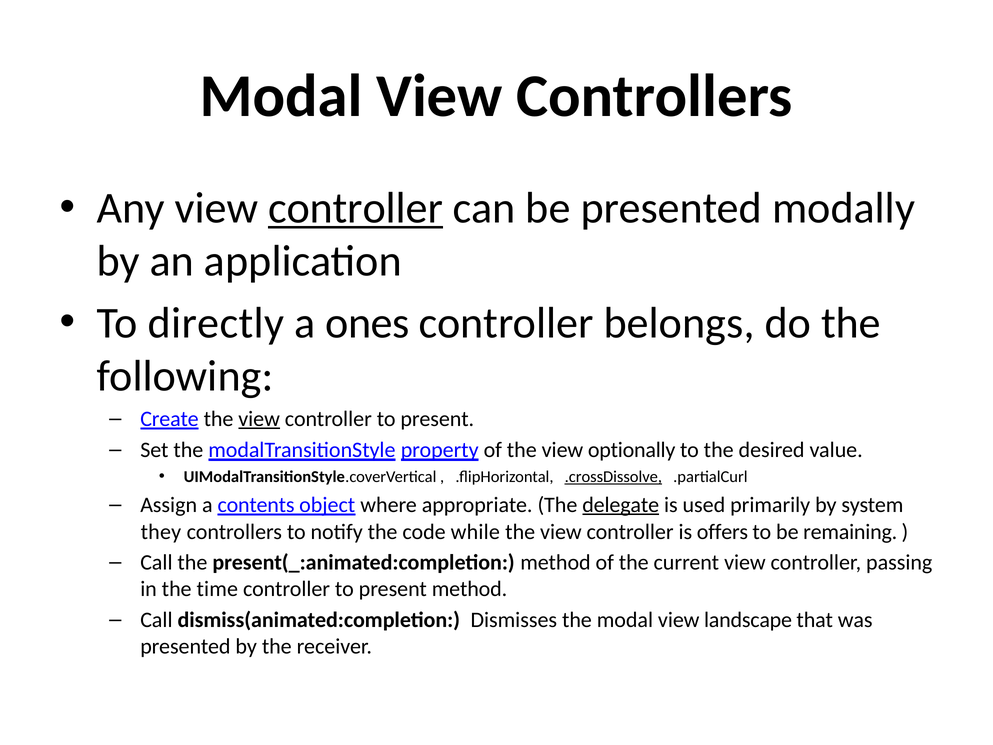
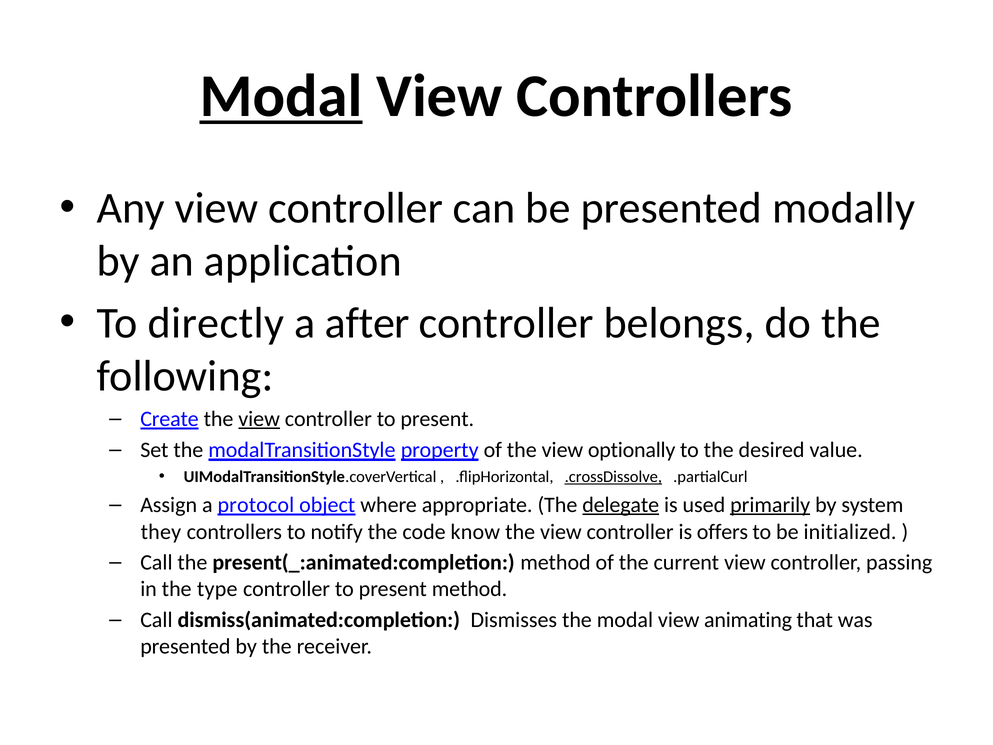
Modal underline: none -> present (281, 96)
controller underline: present -> none (356, 208)
ones: ones -> after (367, 323)
contents: contents -> protocol (256, 505)
primarily underline: none -> present (770, 505)
while: while -> know (475, 532)
remaining: remaining -> initialized (850, 532)
time: time -> type (217, 589)
landscape: landscape -> animating (748, 620)
